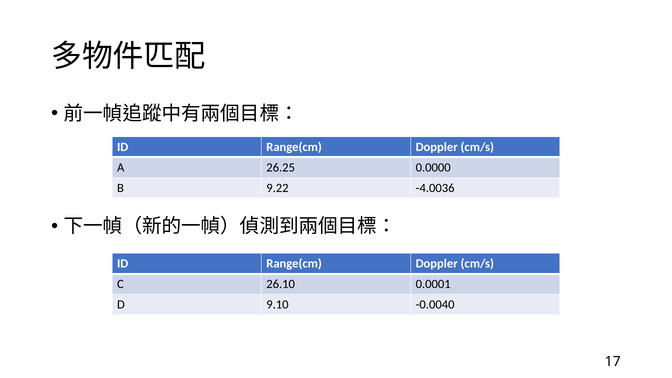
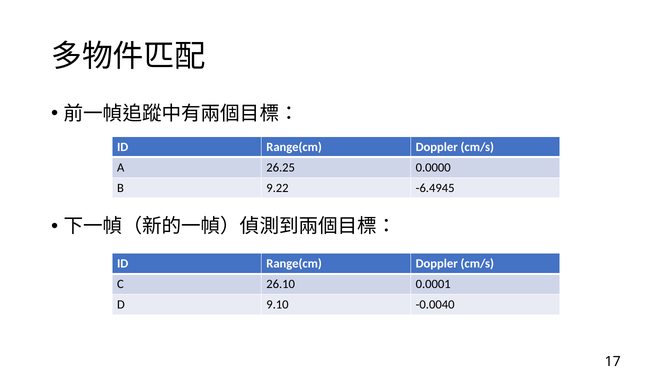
-4.0036: -4.0036 -> -6.4945 (435, 188)
